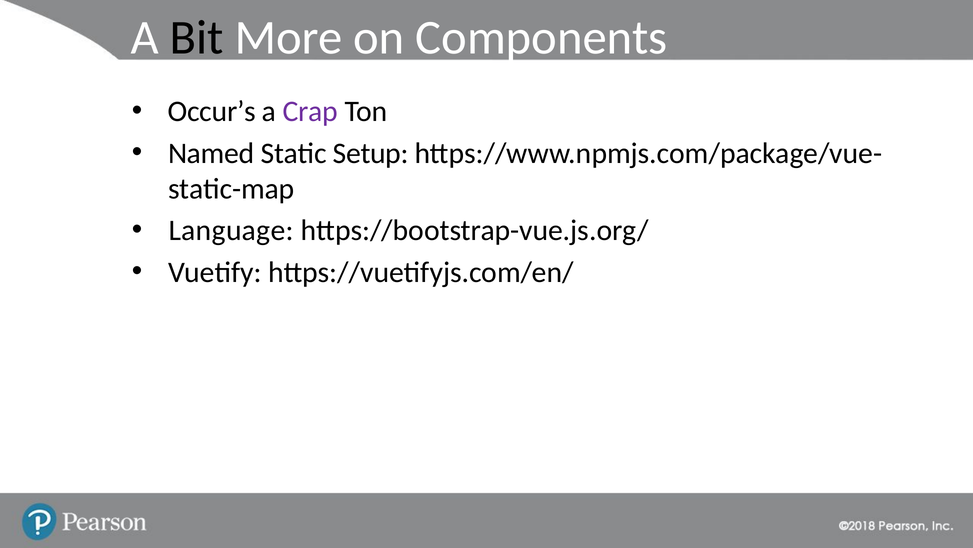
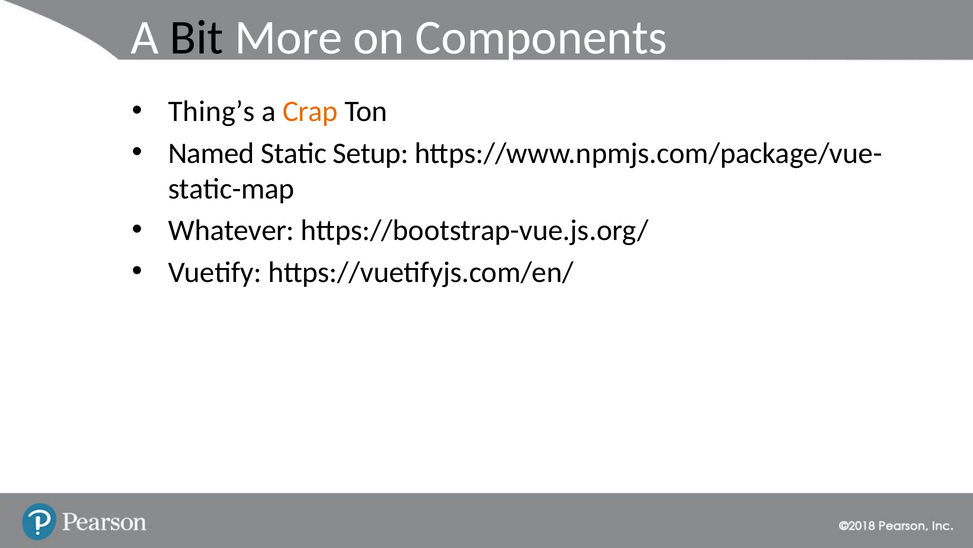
Occur’s: Occur’s -> Thing’s (212, 111)
Crap colour: purple -> orange (310, 111)
Language: Language -> Whatever (231, 230)
